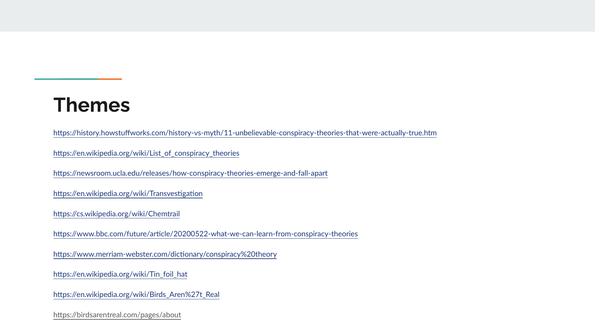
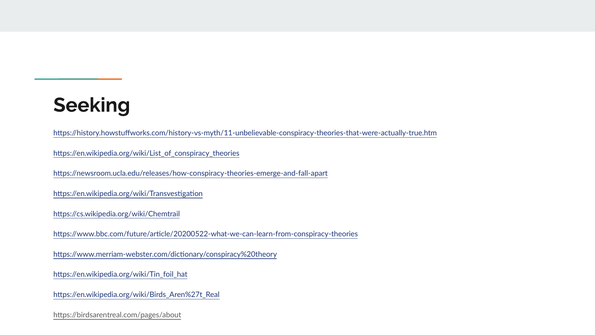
Themes: Themes -> Seeking (92, 105)
